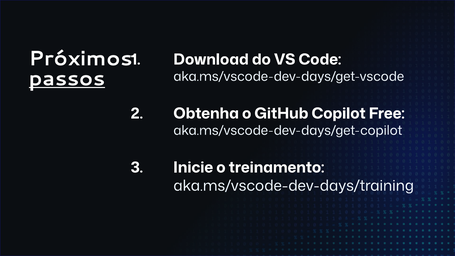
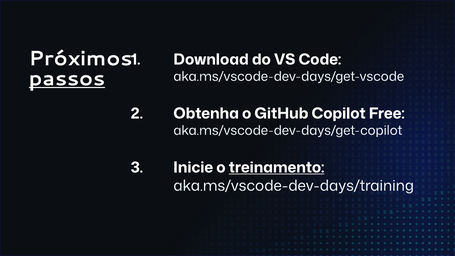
treinamento underline: none -> present (277, 167)
